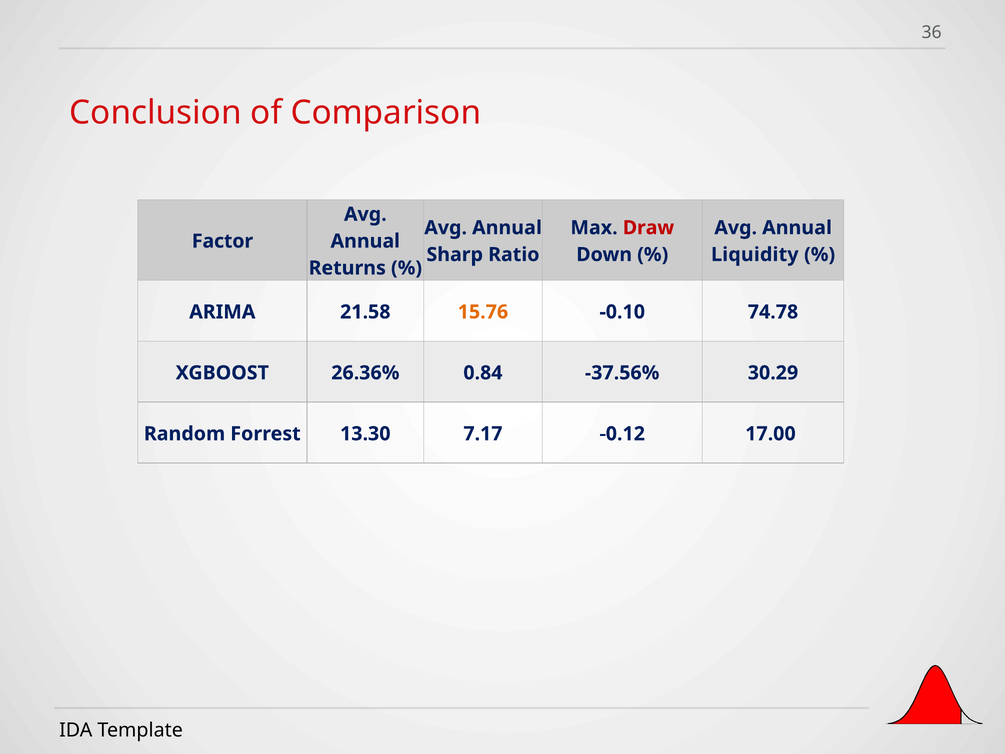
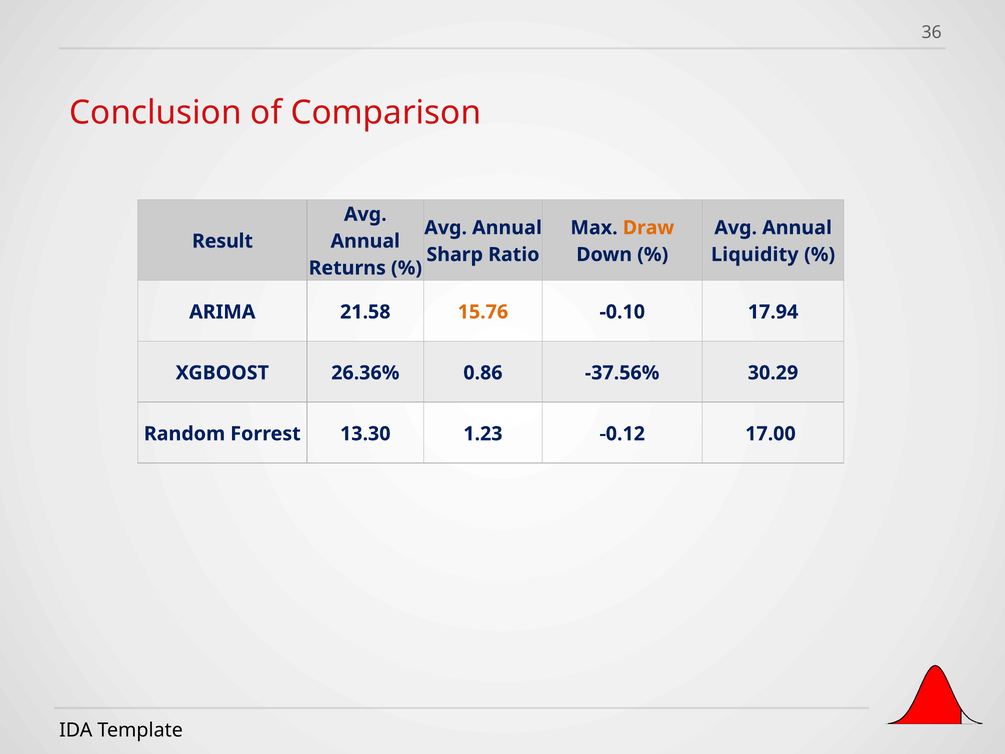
Draw colour: red -> orange (648, 228)
Factor: Factor -> Result (222, 241)
74.78: 74.78 -> 17.94 (773, 312)
0.84: 0.84 -> 0.86 (483, 373)
7.17: 7.17 -> 1.23 (483, 434)
